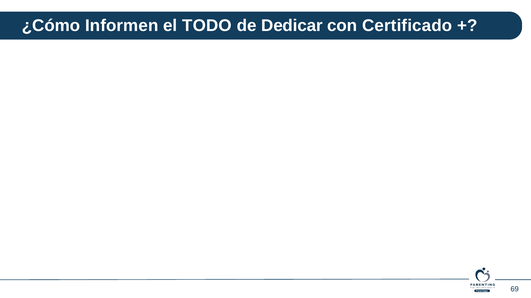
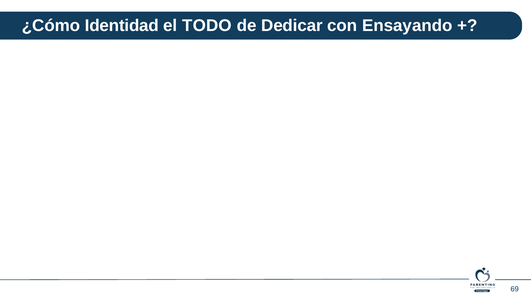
Informen: Informen -> Identidad (122, 25)
Certificado: Certificado -> Ensayando (407, 25)
